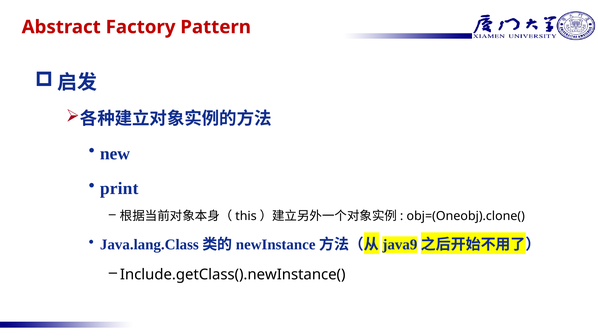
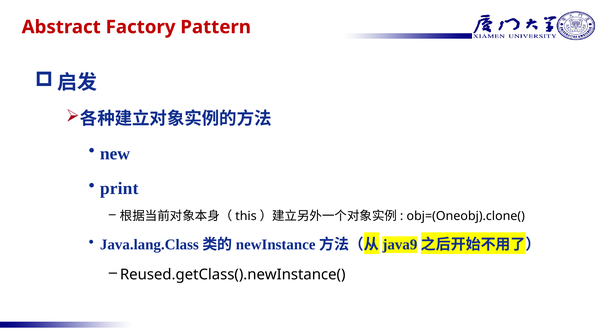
Include.getClass().newInstance(: Include.getClass().newInstance( -> Reused.getClass().newInstance( (233, 275)
